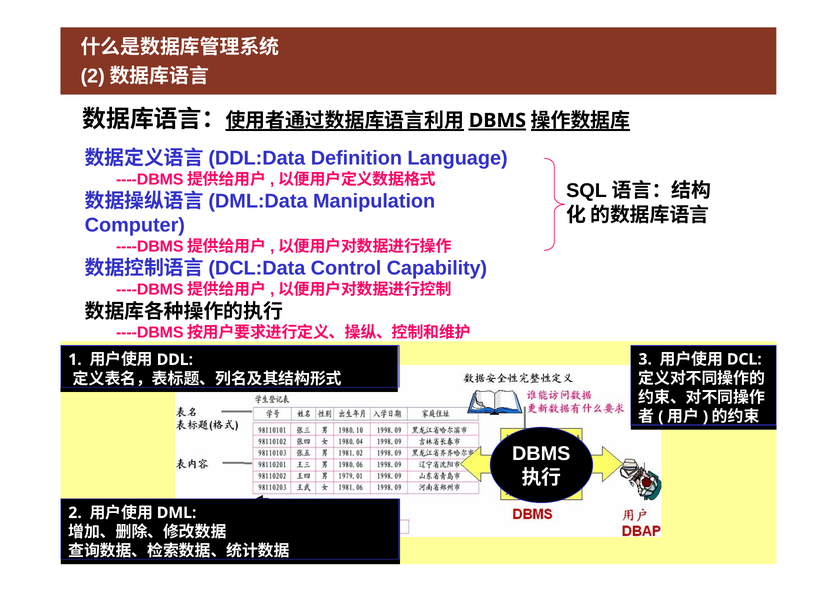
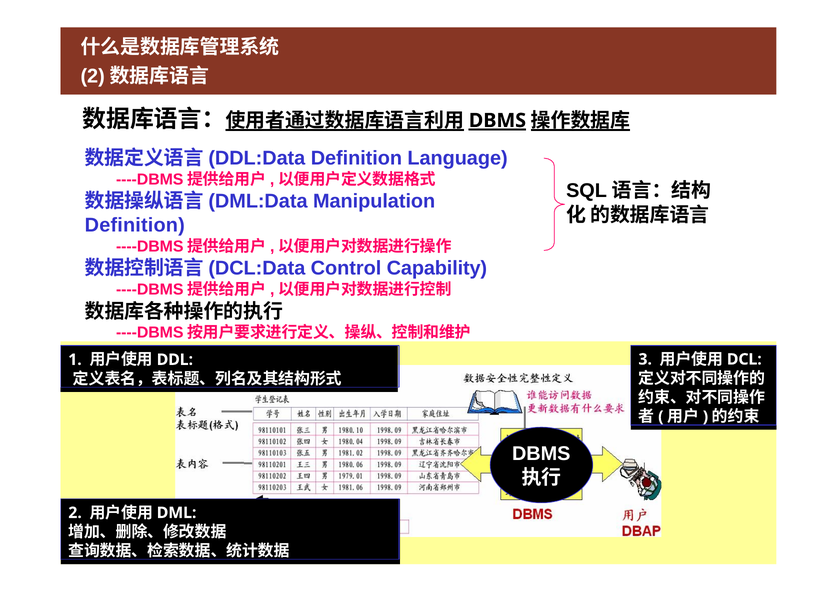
Computer: Computer -> Definition (135, 225)
